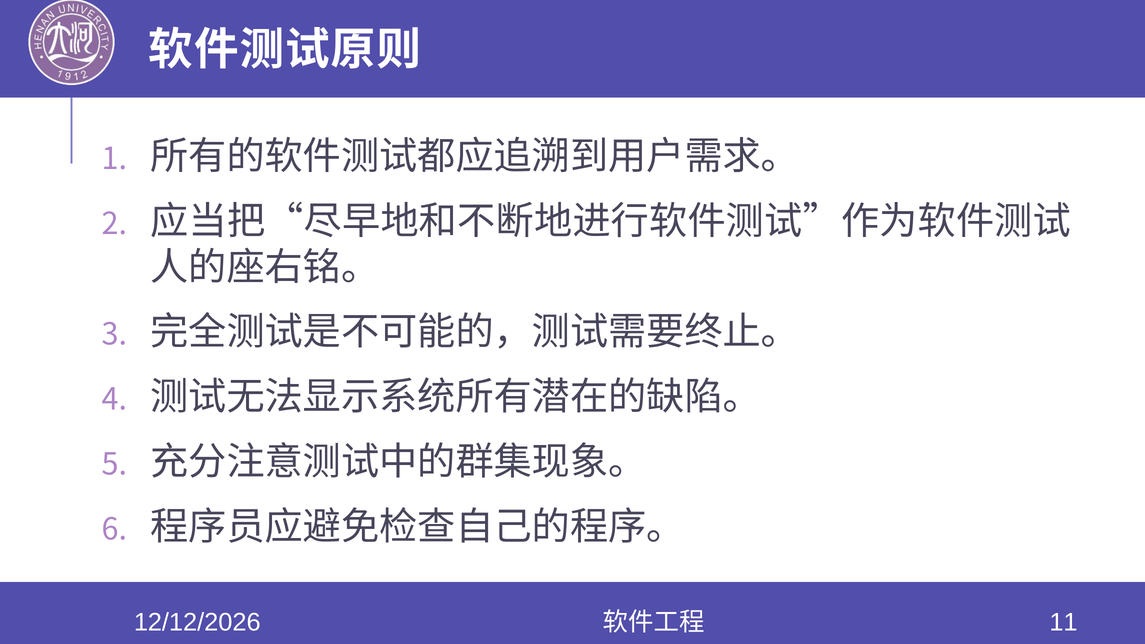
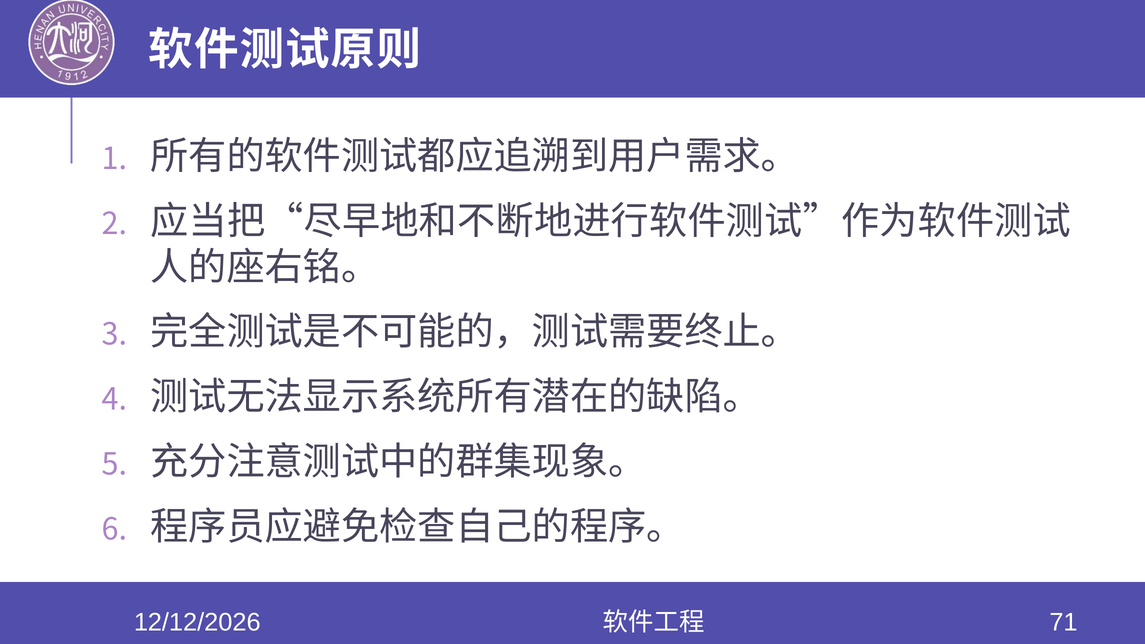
11: 11 -> 71 (1064, 622)
